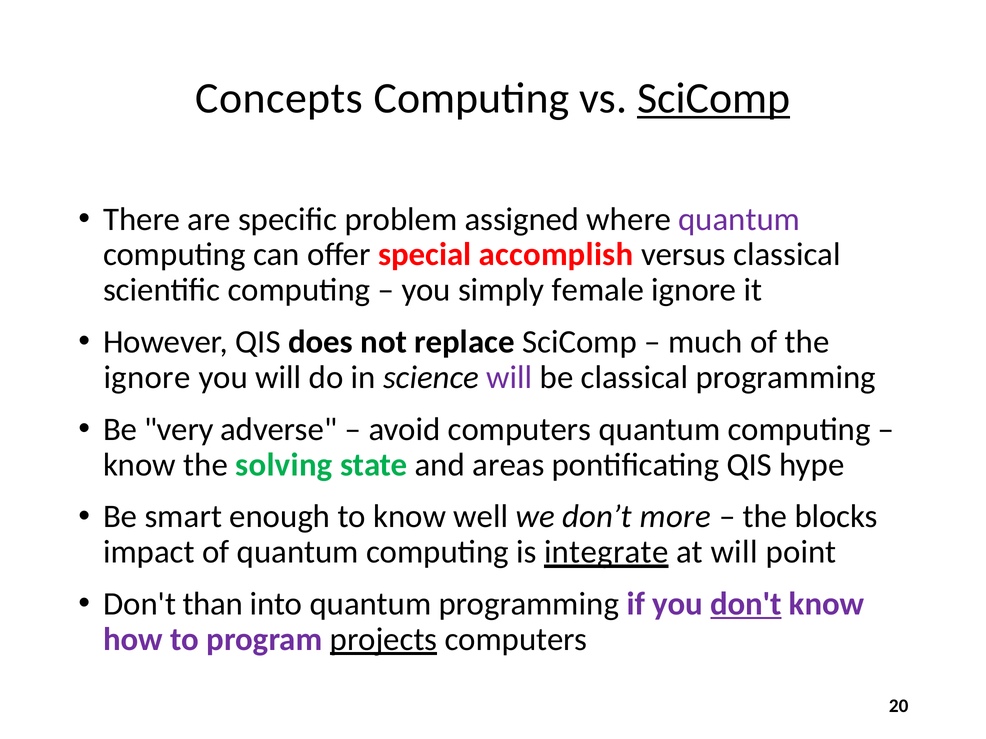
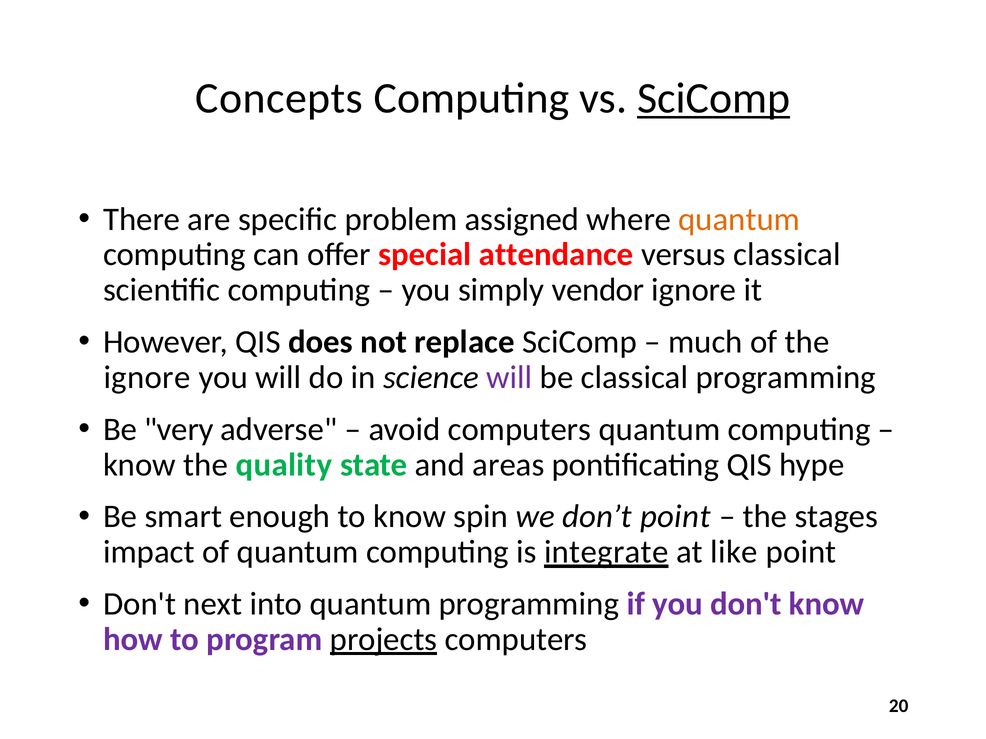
quantum colour: purple -> orange (739, 219)
accomplish: accomplish -> attendance (556, 255)
female: female -> vendor (598, 290)
solving: solving -> quality (284, 465)
well: well -> spin (481, 517)
don’t more: more -> point (675, 517)
blocks: blocks -> stages (836, 517)
at will: will -> like (734, 552)
than: than -> next (213, 604)
don't underline: present -> none (746, 604)
